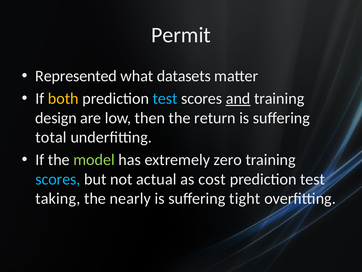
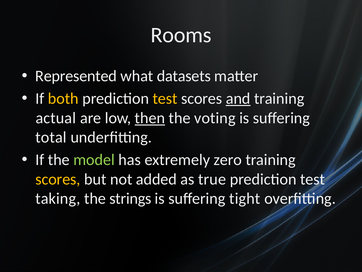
Permit: Permit -> Rooms (181, 35)
test colour: light blue -> yellow (165, 98)
design: design -> actual (56, 118)
then underline: none -> present (150, 118)
return: return -> voting (215, 118)
scores colour: light blue -> yellow (58, 179)
actual: actual -> added (156, 179)
cost: cost -> true (212, 179)
nearly: nearly -> strings (130, 198)
